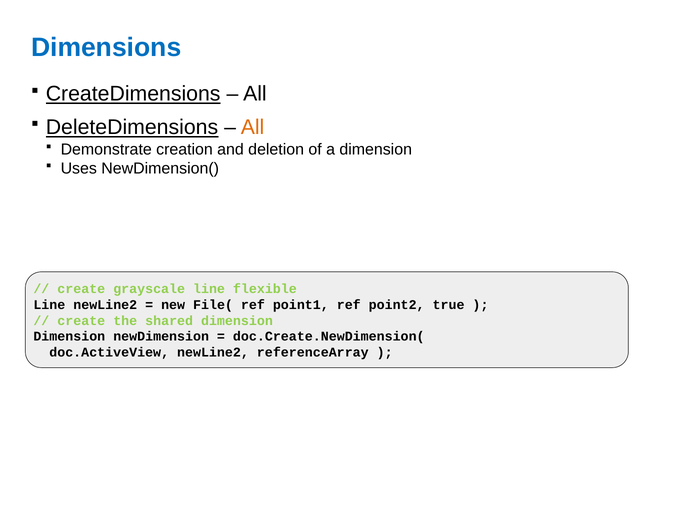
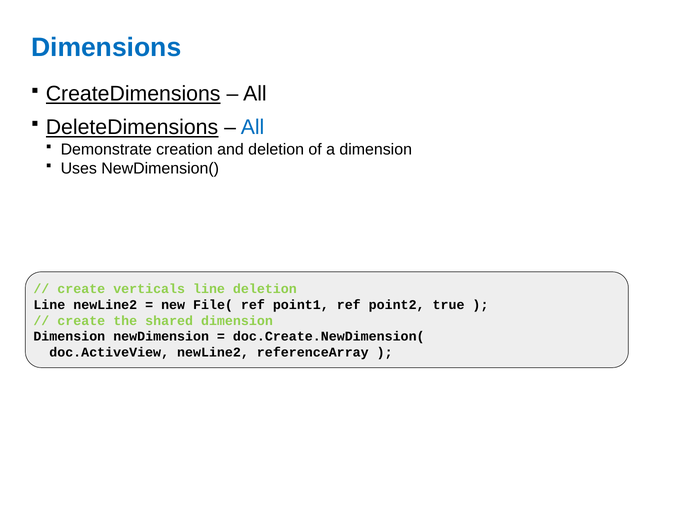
All colour: orange -> blue (253, 127)
grayscale: grayscale -> verticals (149, 289)
line flexible: flexible -> deletion (265, 289)
